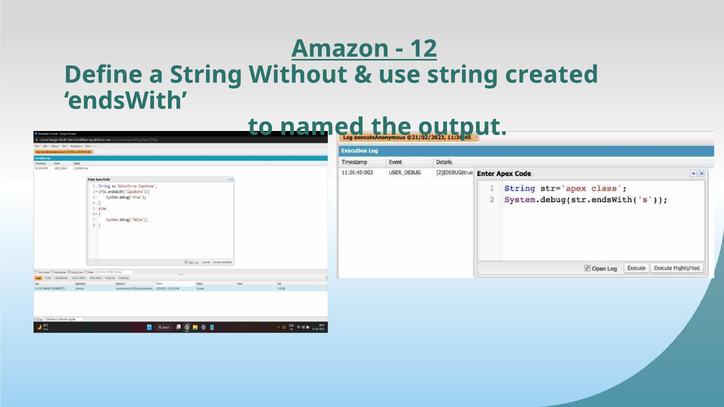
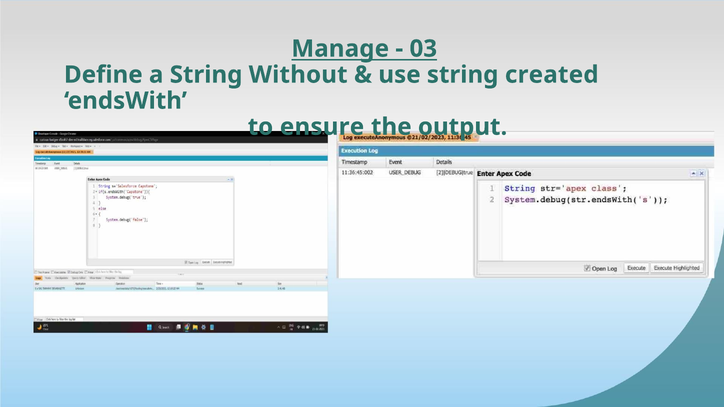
Amazon: Amazon -> Manage (340, 49)
12: 12 -> 03 (423, 49)
named: named -> ensure (322, 127)
